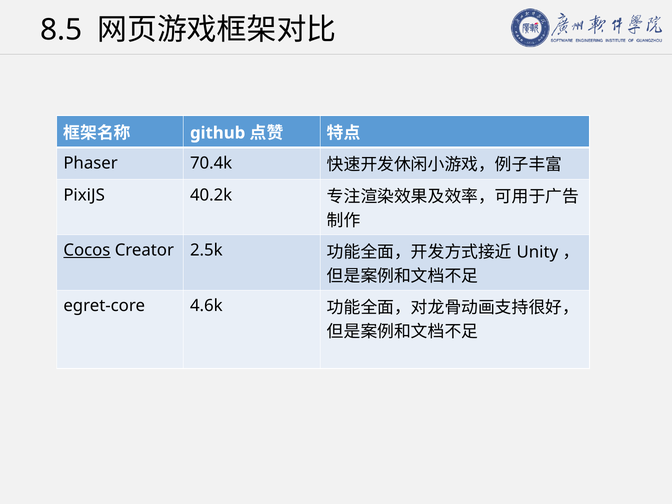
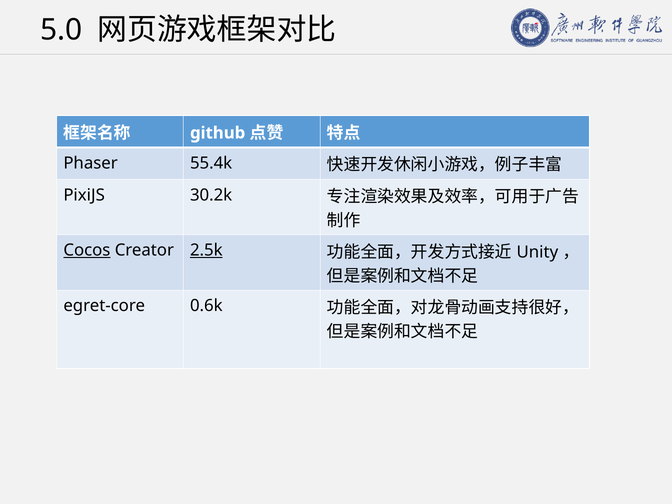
8.5: 8.5 -> 5.0 (61, 30)
70.4k: 70.4k -> 55.4k (211, 163)
40.2k: 40.2k -> 30.2k (211, 195)
2.5k underline: none -> present (206, 250)
4.6k: 4.6k -> 0.6k (206, 306)
